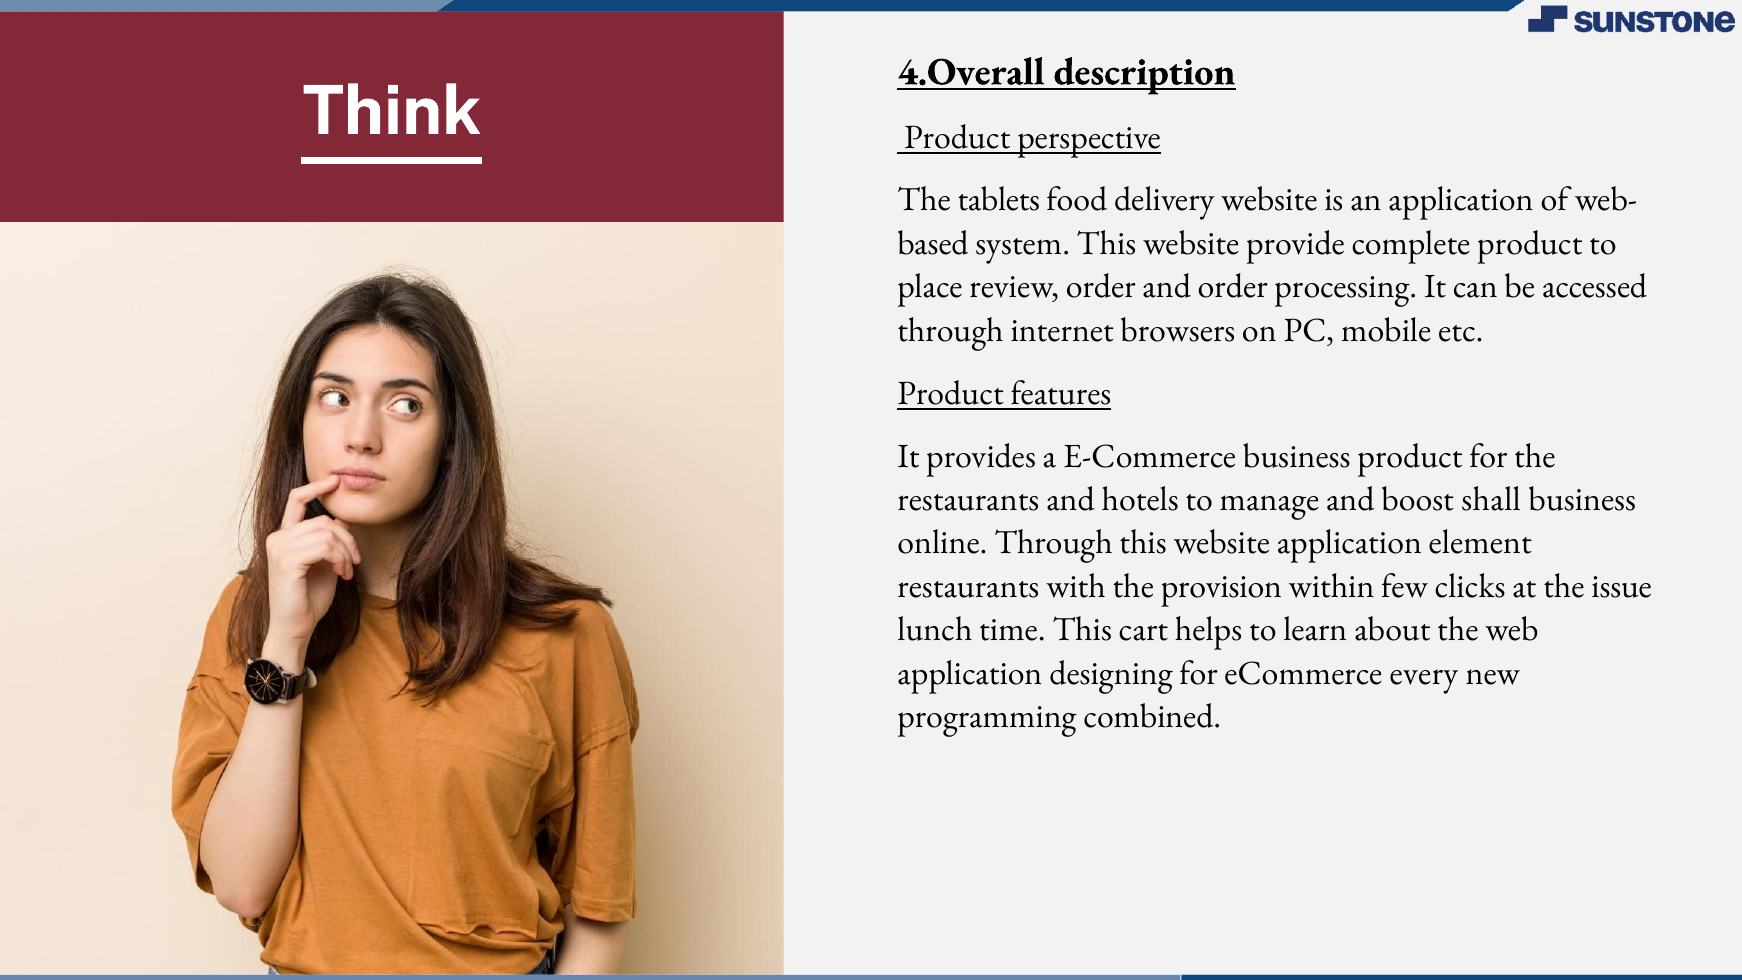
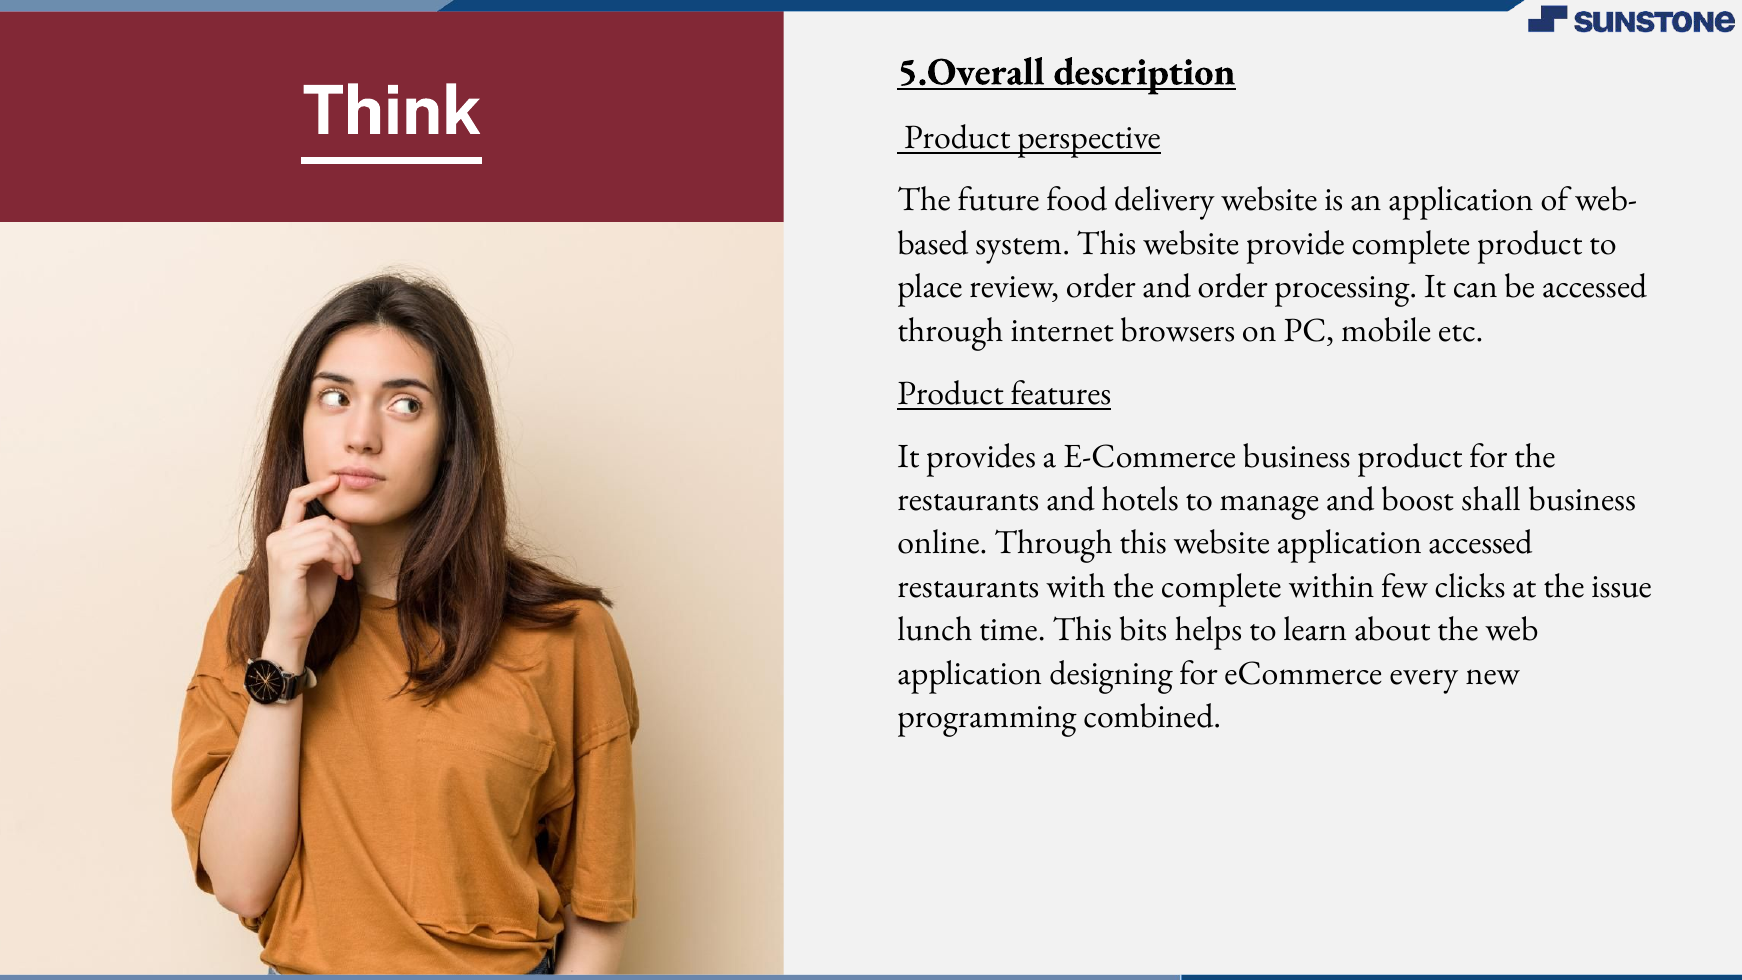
4.Overall: 4.Overall -> 5.Overall (971, 72)
tablets: tablets -> future (999, 200)
application element: element -> accessed (1480, 543)
the provision: provision -> complete (1221, 586)
cart: cart -> bits (1143, 630)
